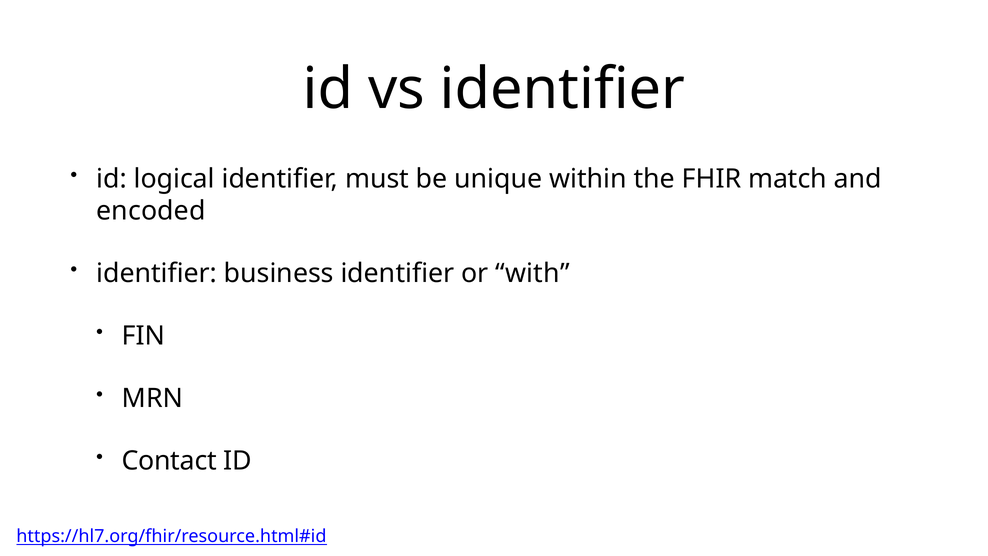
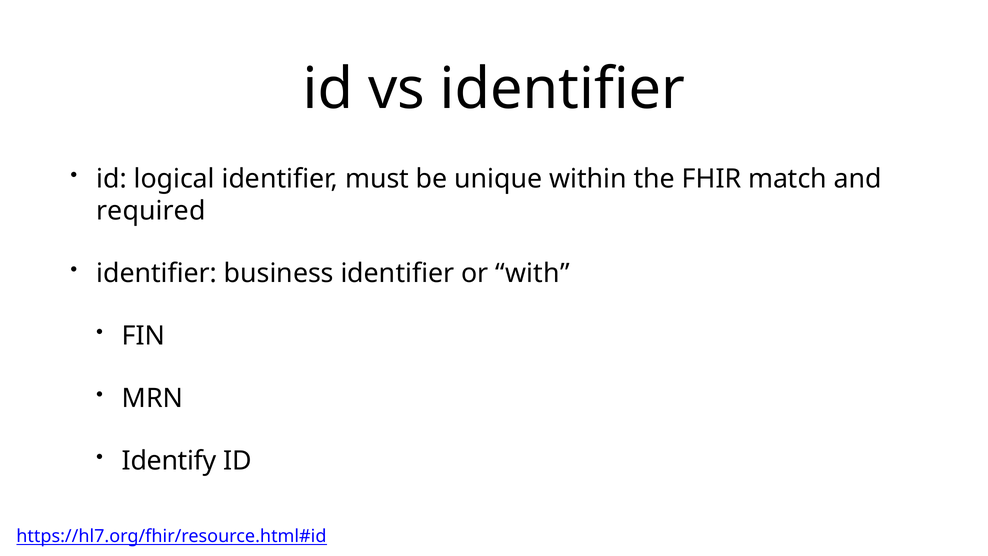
encoded: encoded -> required (151, 211)
Contact: Contact -> Identify (169, 461)
